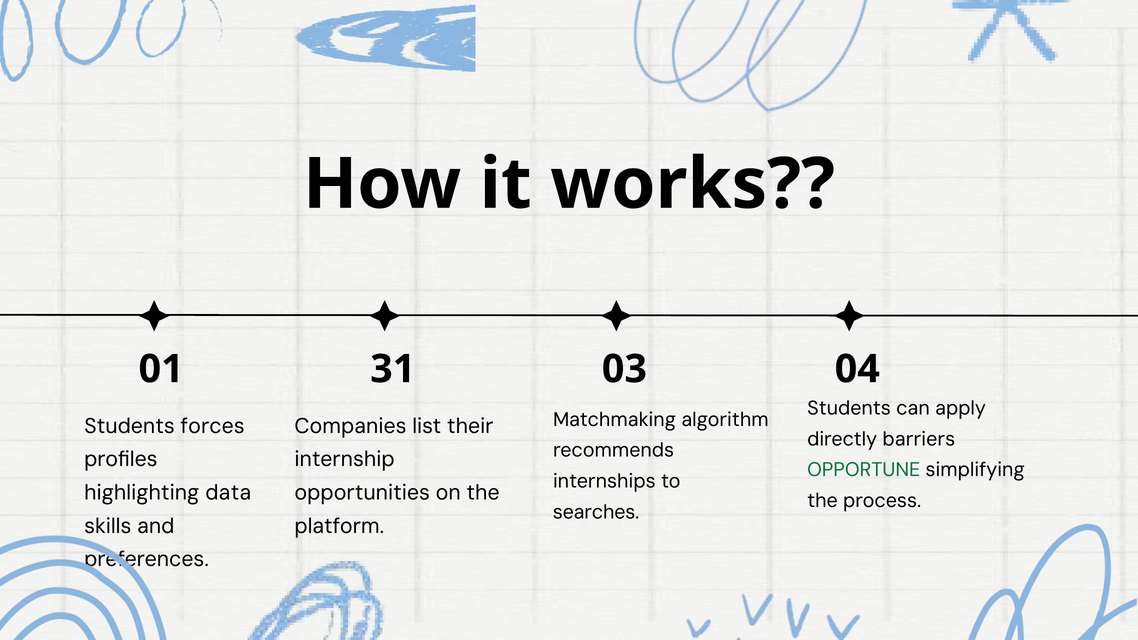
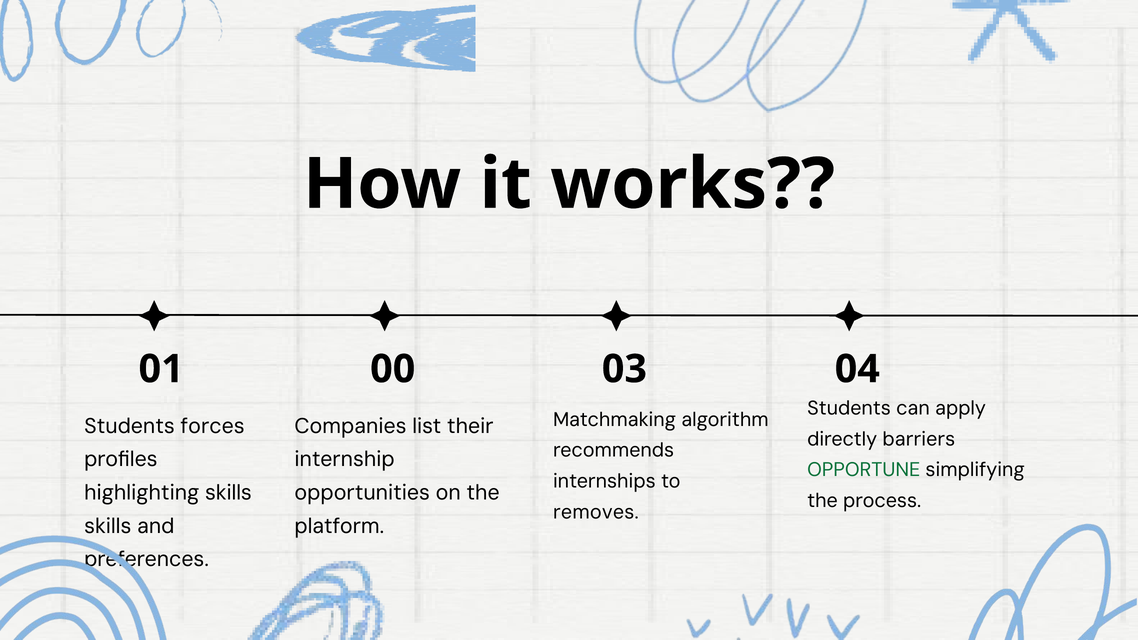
31: 31 -> 00 (393, 369)
highlighting data: data -> skills (228, 493)
searches: searches -> removes (596, 512)
